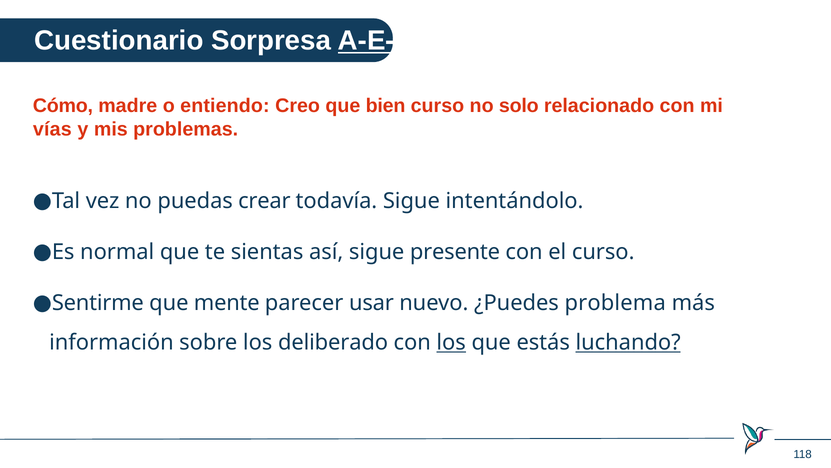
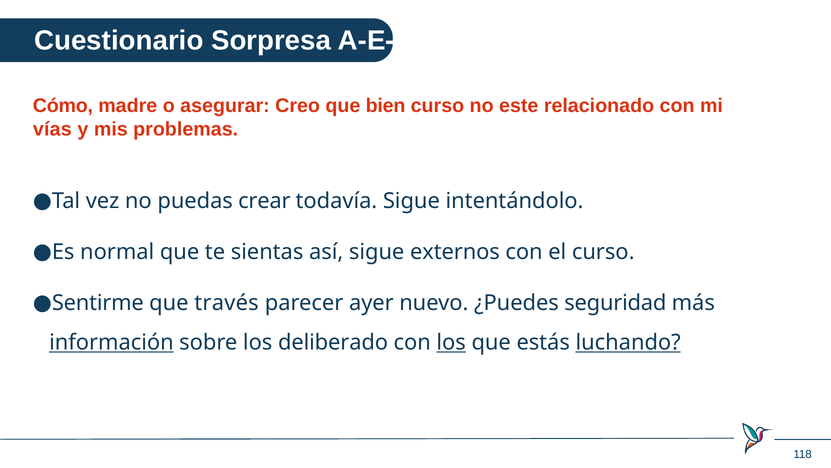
A-E-C-P underline: present -> none (390, 41)
entiendo: entiendo -> asegurar (225, 106)
solo: solo -> este (519, 106)
presente: presente -> externos (455, 252)
mente: mente -> través (227, 303)
usar: usar -> ayer (371, 303)
problema: problema -> seguridad (615, 303)
información underline: none -> present (111, 342)
